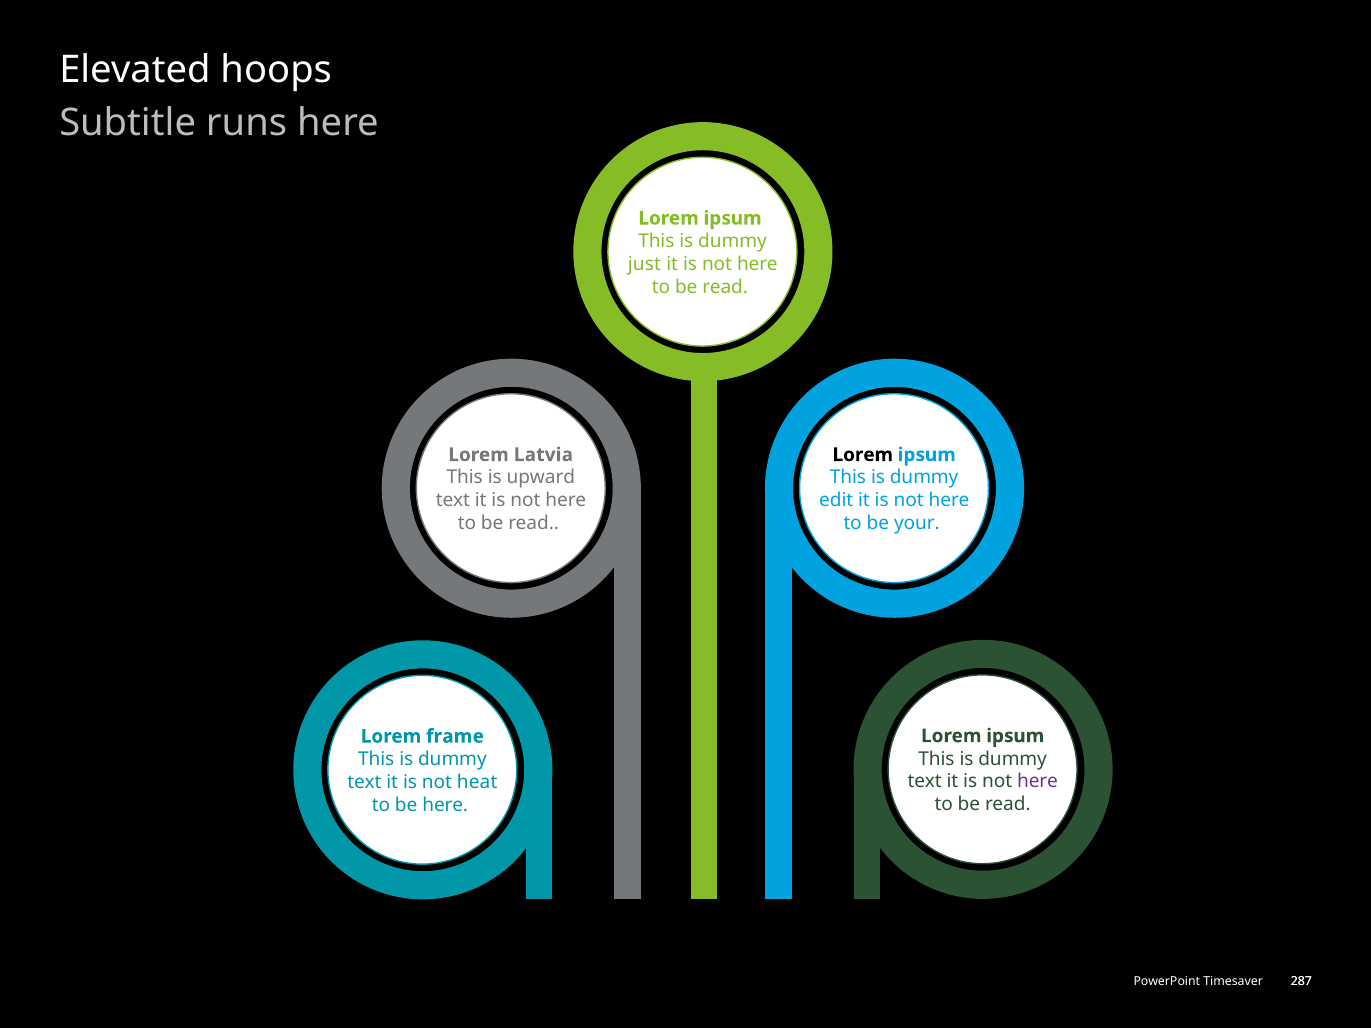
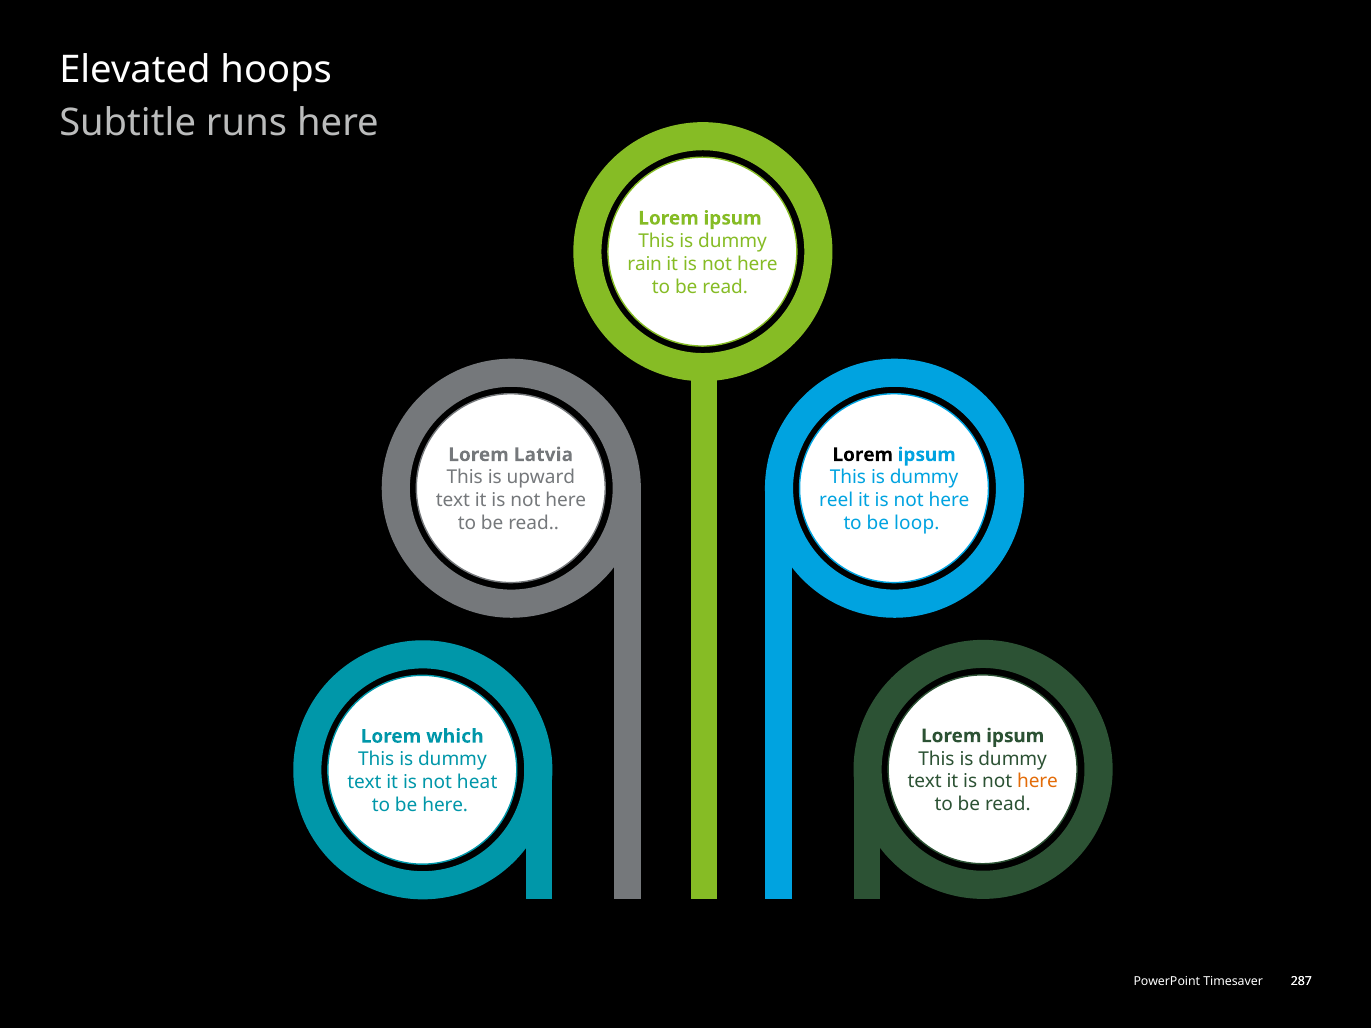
just: just -> rain (645, 264)
edit: edit -> reel (836, 501)
your: your -> loop (917, 524)
frame: frame -> which (455, 737)
here colour: purple -> orange (1038, 782)
